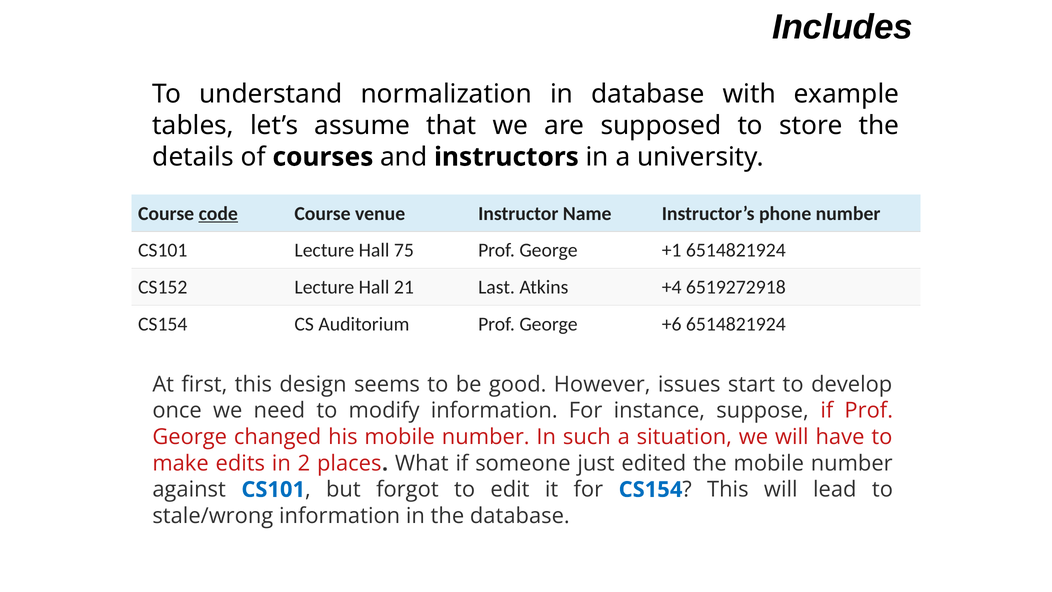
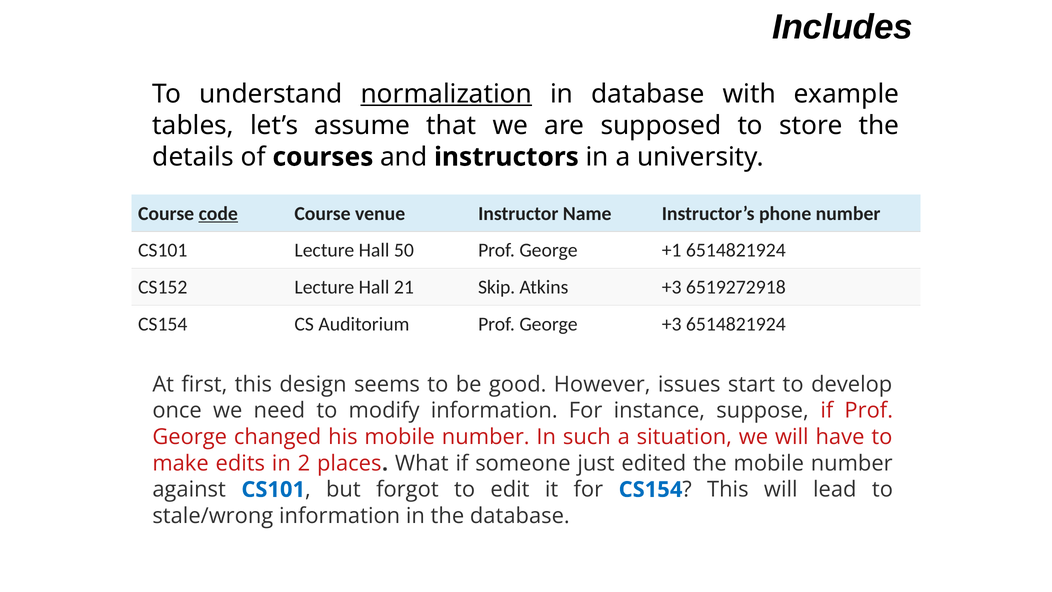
normalization underline: none -> present (446, 94)
75: 75 -> 50 (404, 250)
Last: Last -> Skip (497, 287)
Atkins +4: +4 -> +3 (672, 287)
George +6: +6 -> +3 (672, 324)
